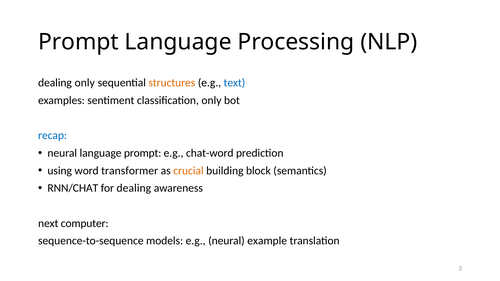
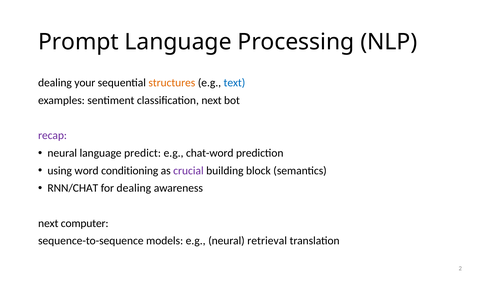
dealing only: only -> your (85, 83)
classification only: only -> next (212, 100)
recap colour: blue -> purple (53, 136)
language prompt: prompt -> predict (143, 153)
transformer: transformer -> conditioning (130, 171)
crucial colour: orange -> purple (188, 171)
example: example -> retrieval (267, 241)
